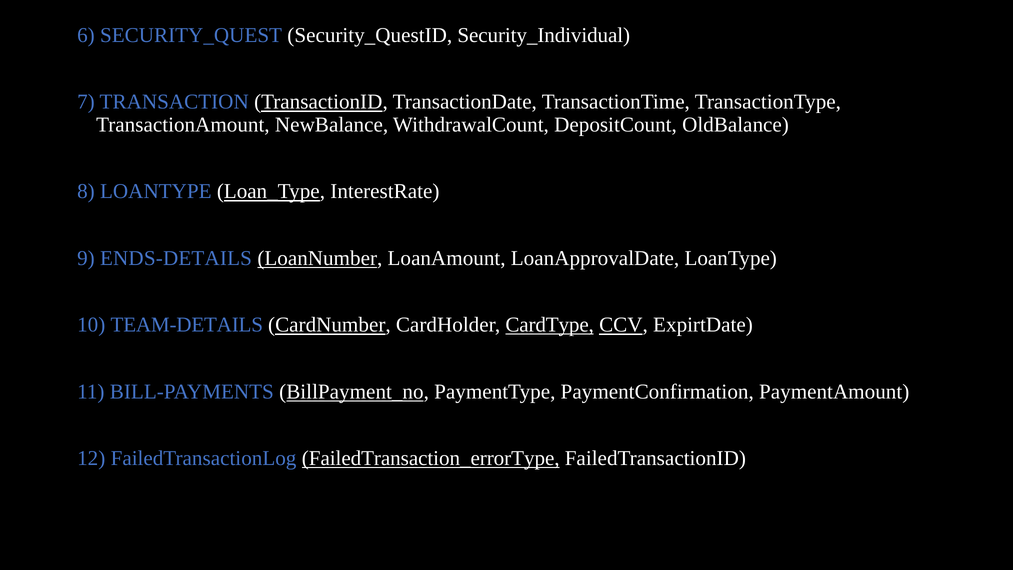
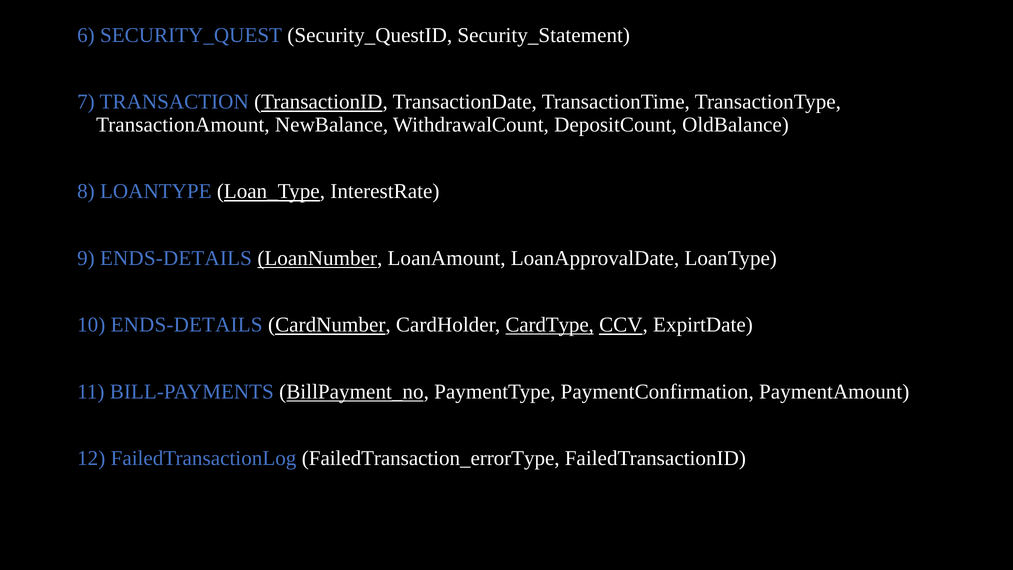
Security_Individual: Security_Individual -> Security_Statement (544, 35)
10 TEAM-DETAILS: TEAM-DETAILS -> ENDS-DETAILS (187, 325)
FailedTransaction_errorType underline: present -> none (431, 458)
